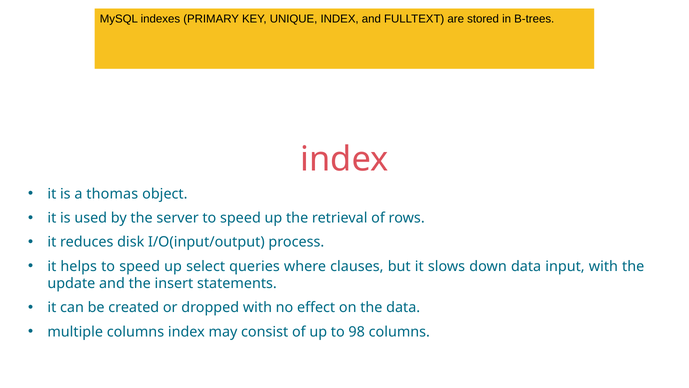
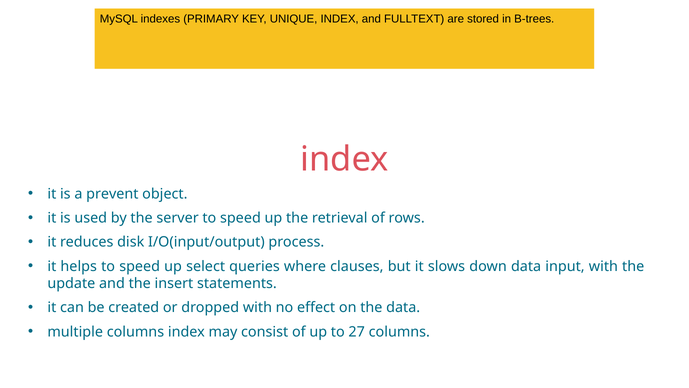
thomas: thomas -> prevent (112, 194)
98: 98 -> 27 (357, 332)
